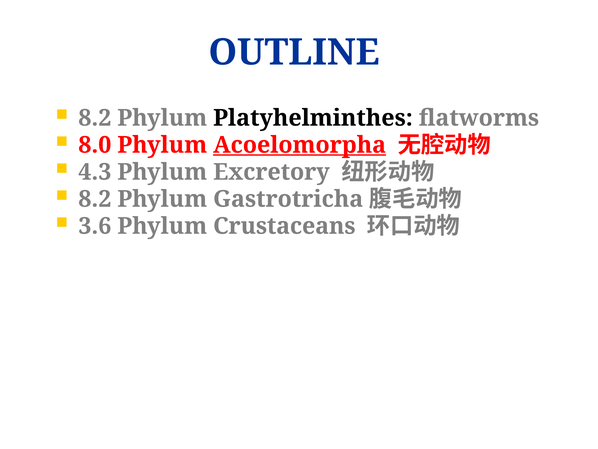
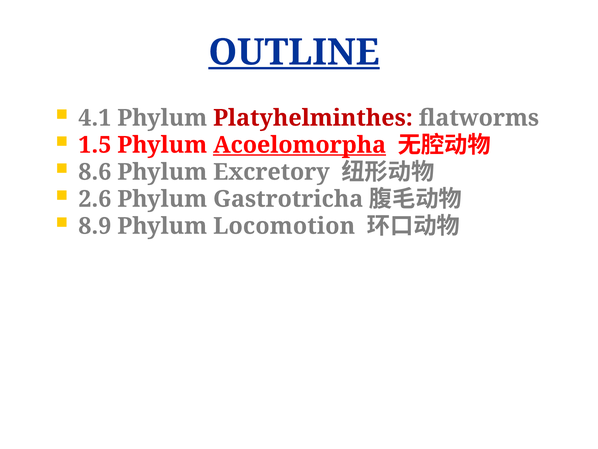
OUTLINE underline: none -> present (294, 52)
8.2: 8.2 -> 4.1 (95, 118)
Platyhelminthes colour: black -> red (313, 118)
8.0: 8.0 -> 1.5 (95, 145)
4.3: 4.3 -> 8.6 (95, 172)
8.2: 8.2 -> 2.6 (95, 199)
3.6: 3.6 -> 8.9 (95, 226)
Crustaceans: Crustaceans -> Locomotion (284, 226)
